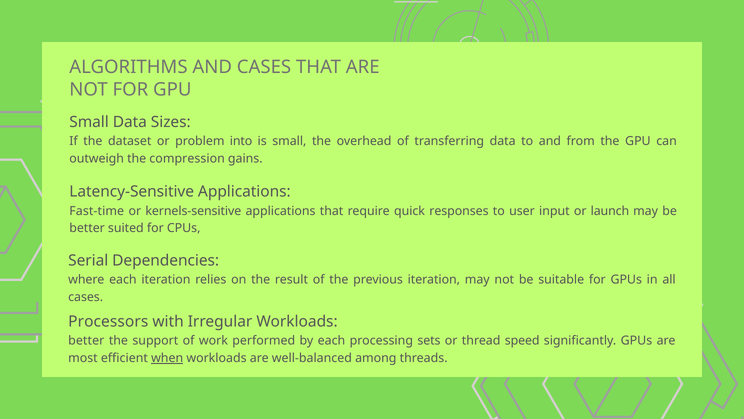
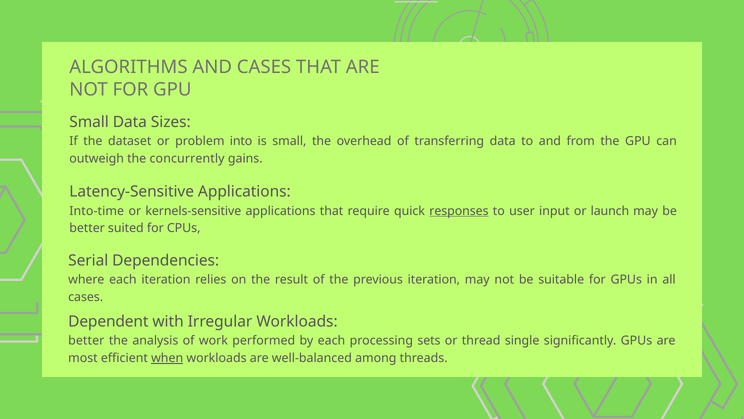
compression: compression -> concurrently (187, 158)
Fast-time: Fast-time -> Into-time (97, 211)
responses underline: none -> present (459, 211)
Processors: Processors -> Dependent (108, 321)
support: support -> analysis (155, 340)
speed: speed -> single (522, 340)
